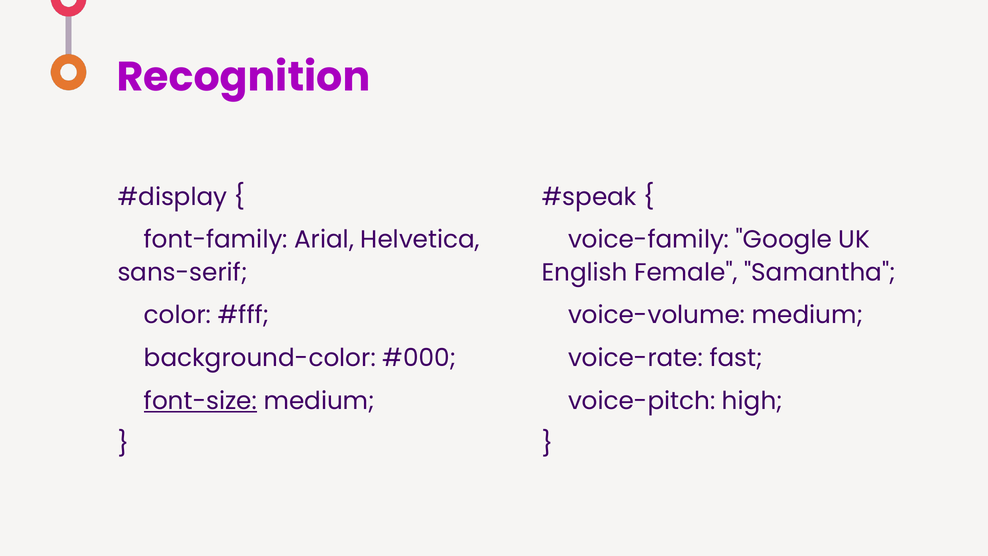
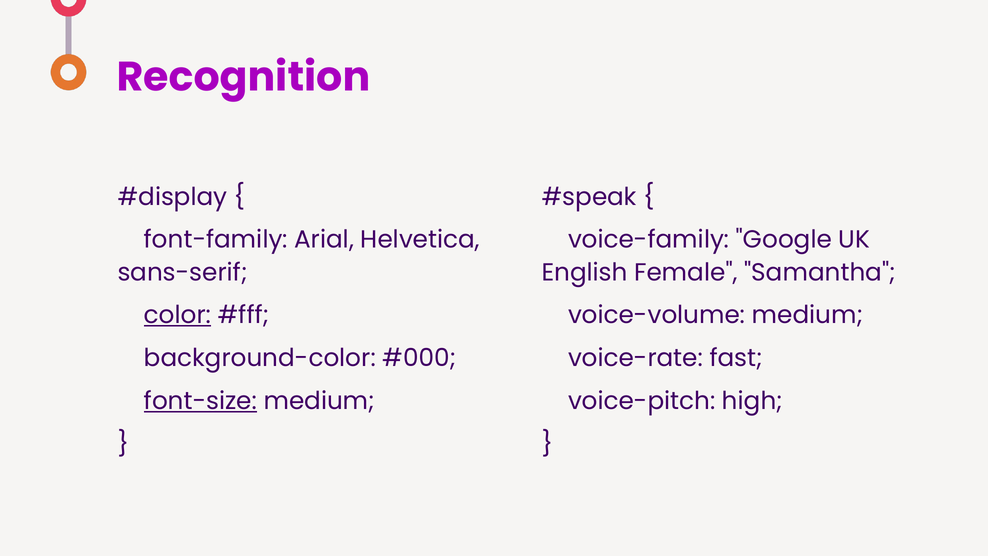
color underline: none -> present (177, 315)
